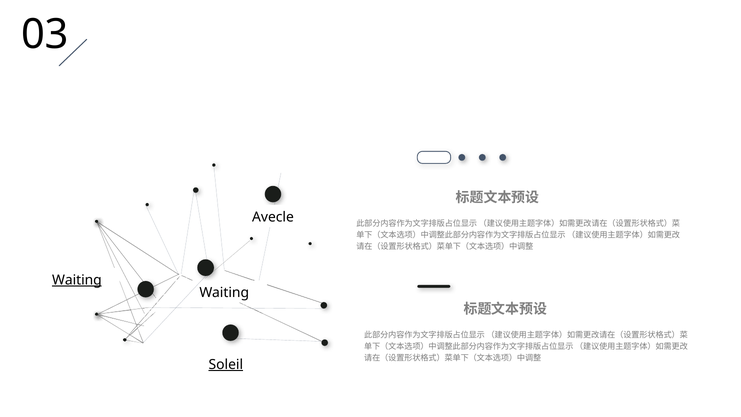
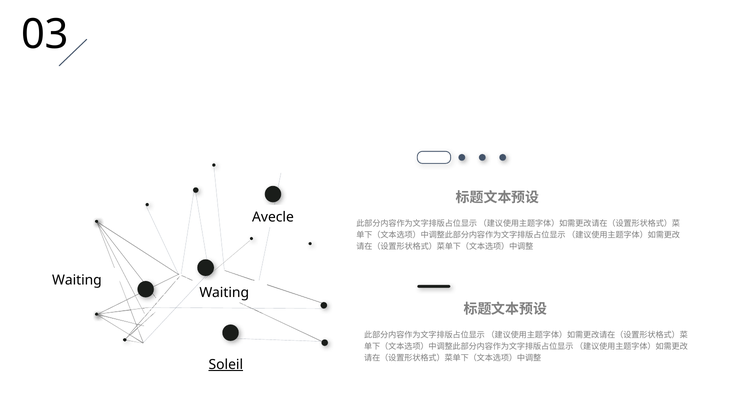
Waiting underline: present -> none (77, 280)
